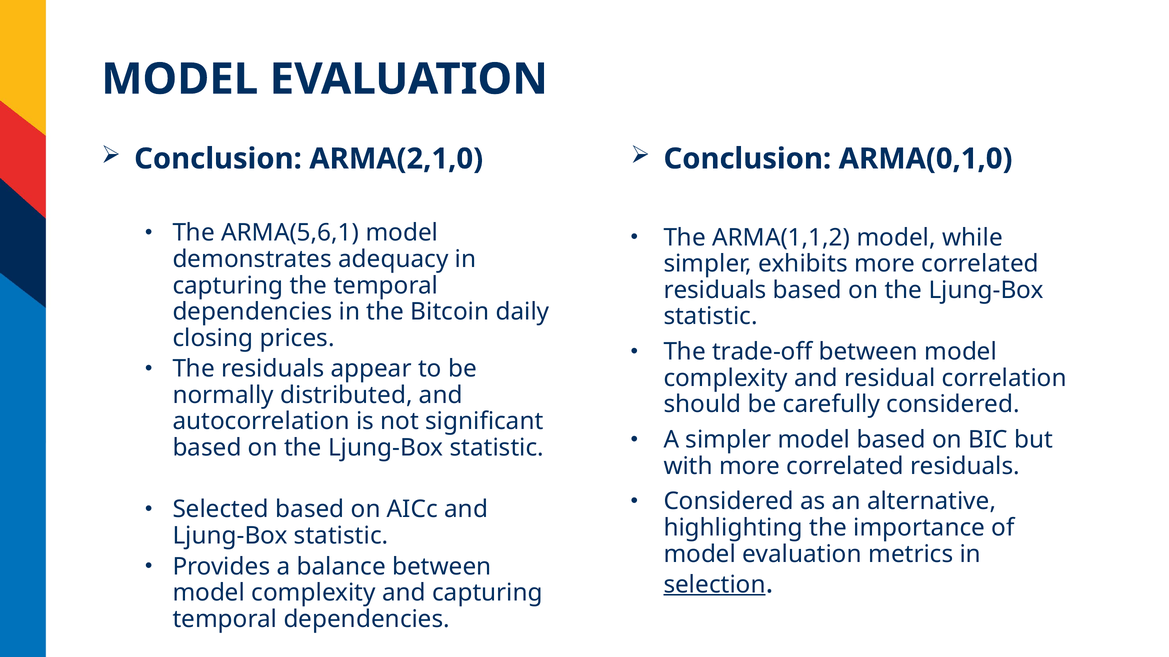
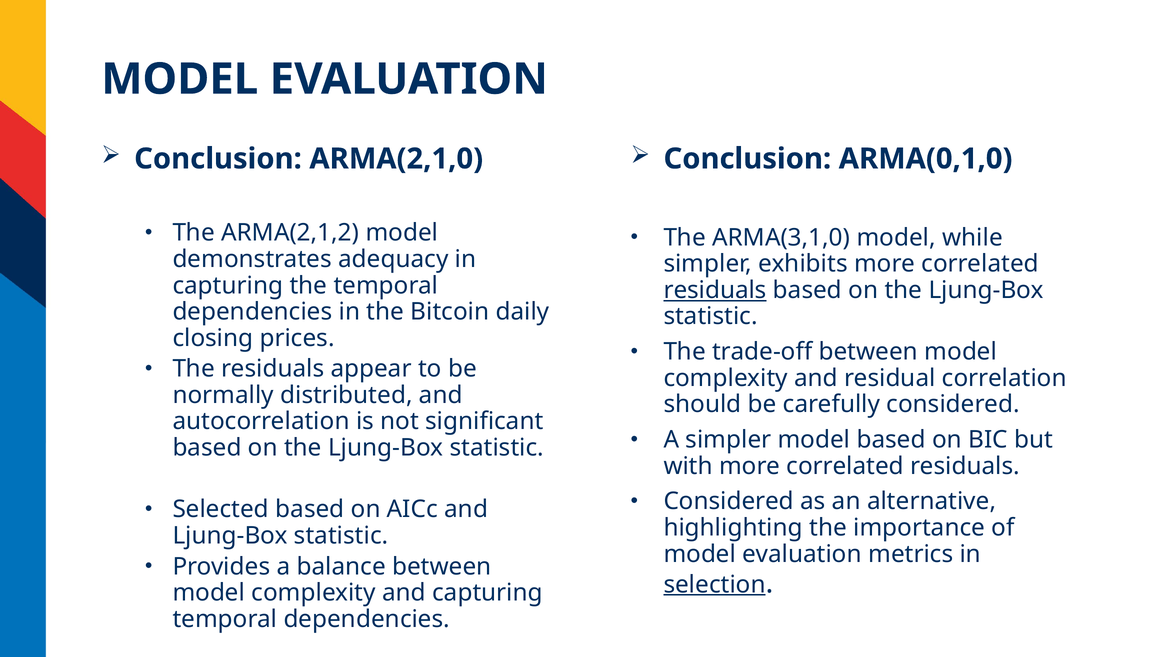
ARMA(5,6,1: ARMA(5,6,1 -> ARMA(2,1,2 (290, 233)
ARMA(1,1,2: ARMA(1,1,2 -> ARMA(3,1,0 (781, 238)
residuals underline: none -> present (715, 290)
